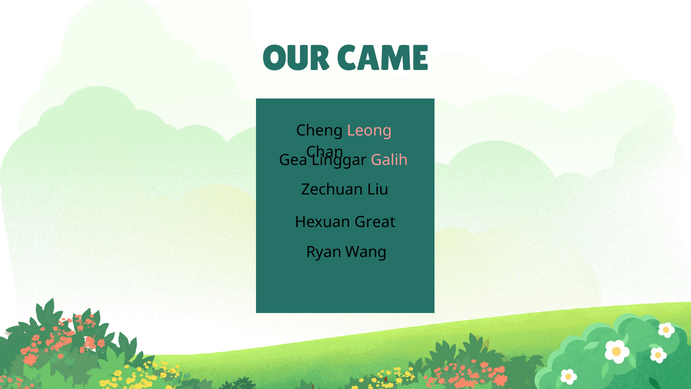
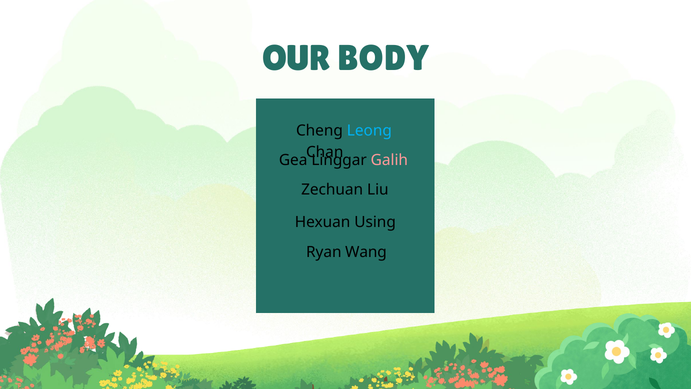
CAME: CAME -> BODY (383, 58)
Leong colour: pink -> light blue (369, 131)
Great: Great -> Using (375, 222)
